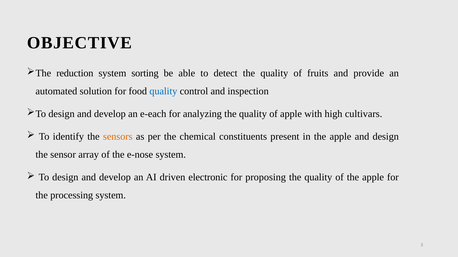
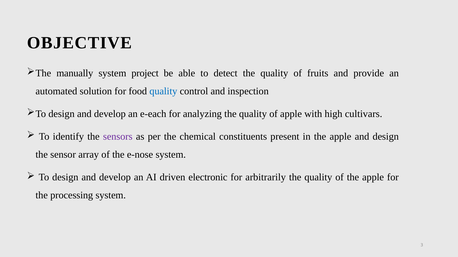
reduction: reduction -> manually (75, 73)
sorting: sorting -> project (145, 73)
sensors colour: orange -> purple (118, 137)
proposing: proposing -> arbitrarily (266, 178)
